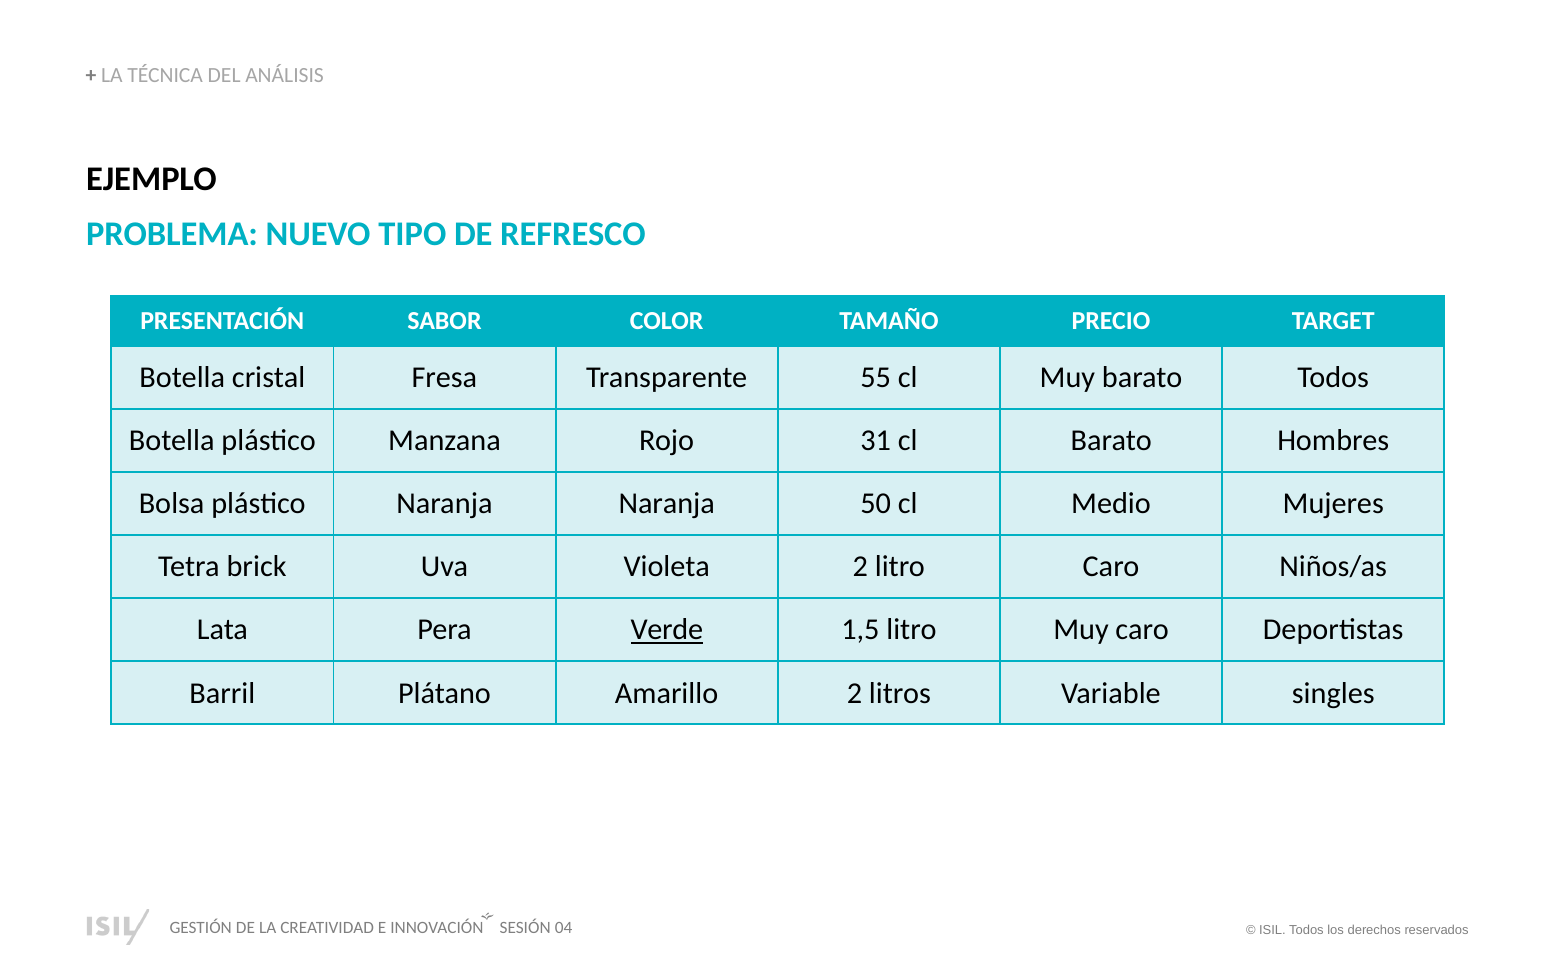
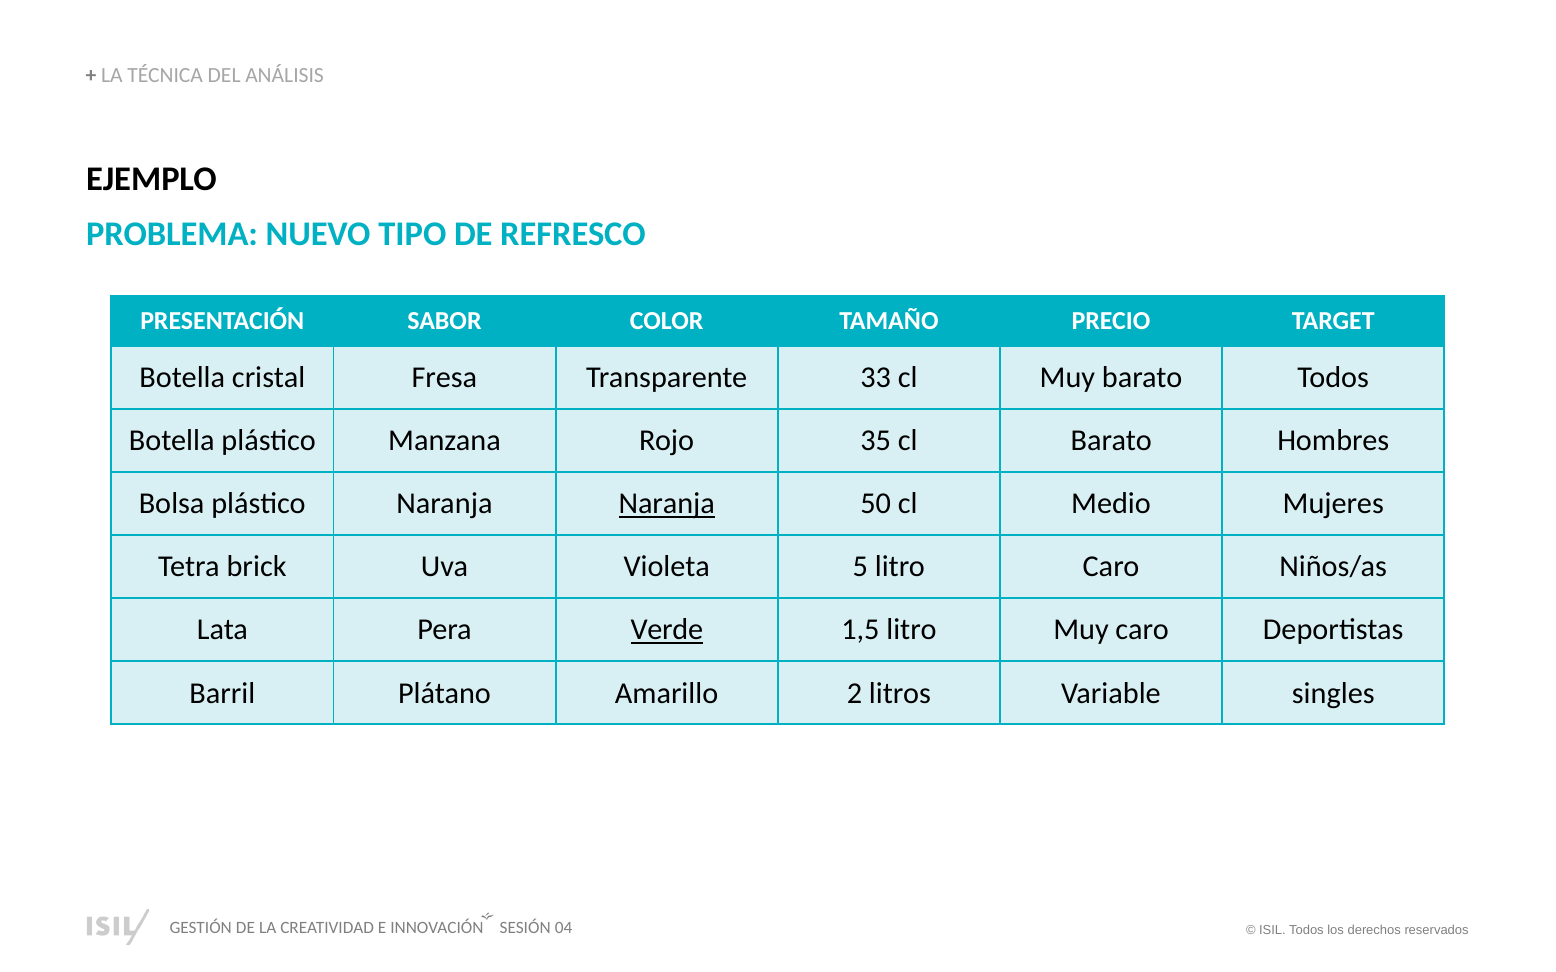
55: 55 -> 33 (876, 378)
31: 31 -> 35 (876, 441)
Naranja underline: none -> present (667, 504)
Violeta 2: 2 -> 5 (860, 567)
